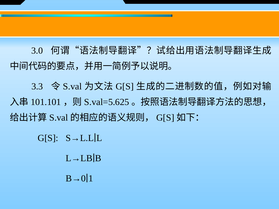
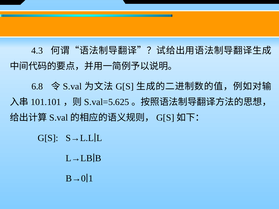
3.0: 3.0 -> 4.3 (37, 51)
3.3: 3.3 -> 6.8 (37, 87)
